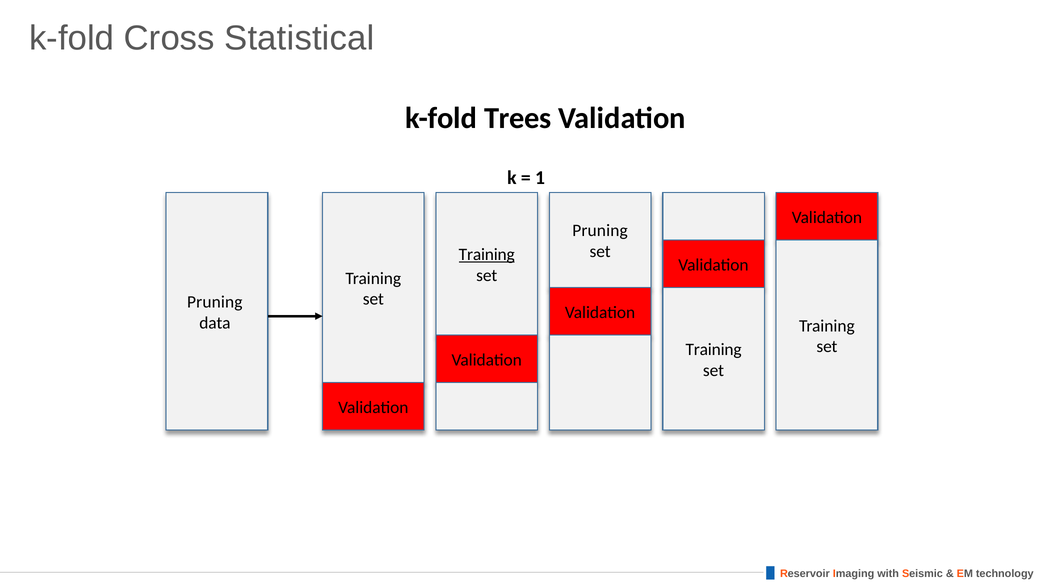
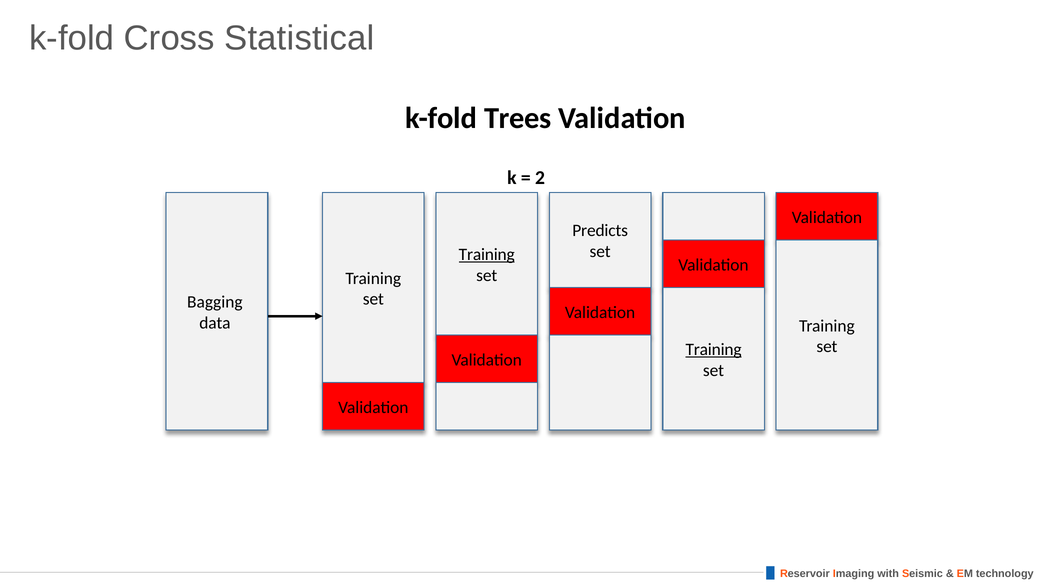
1: 1 -> 2 (540, 178)
Pruning: Pruning -> Predicts (600, 231)
Pruning: Pruning -> Bagging (215, 302)
Training underline: none -> present (714, 350)
